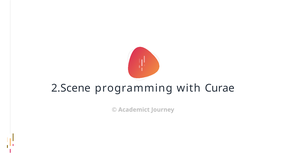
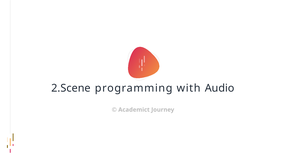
Curae: Curae -> Audio (220, 88)
